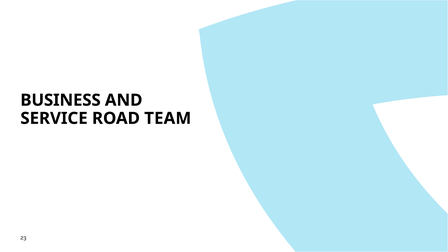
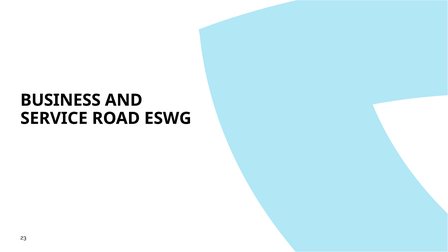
TEAM: TEAM -> ESWG (168, 118)
